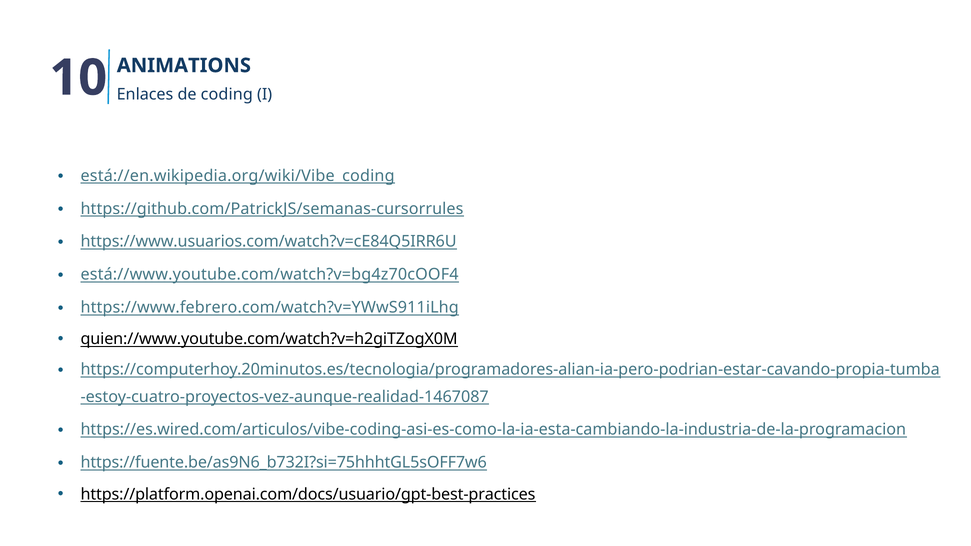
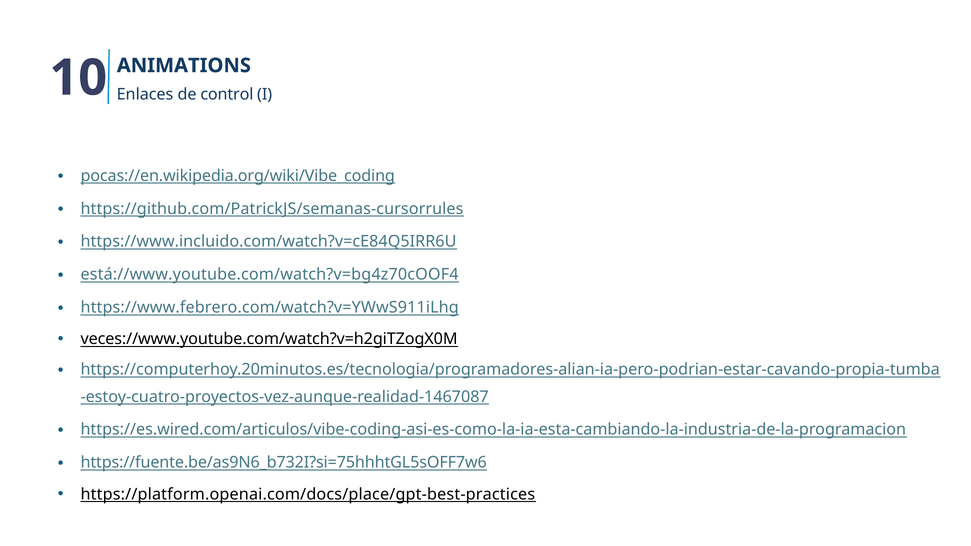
coding: coding -> control (227, 94)
está://en.wikipedia.org/wiki/Vibe_coding: está://en.wikipedia.org/wiki/Vibe_coding -> pocas://en.wikipedia.org/wiki/Vibe_coding (238, 176)
https://www.usuarios.com/watch?v=cE84Q5IRR6U: https://www.usuarios.com/watch?v=cE84Q5IRR6U -> https://www.incluido.com/watch?v=cE84Q5IRR6U (269, 242)
quien://www.youtube.com/watch?v=h2giTZogX0M: quien://www.youtube.com/watch?v=h2giTZogX0M -> veces://www.youtube.com/watch?v=h2giTZogX0M (269, 339)
https://platform.openai.com/docs/usuario/gpt-best-practices: https://platform.openai.com/docs/usuario/gpt-best-practices -> https://platform.openai.com/docs/place/gpt-best-practices (308, 494)
